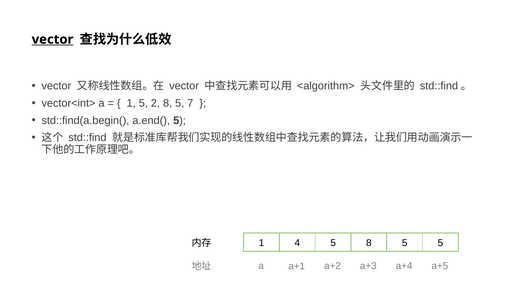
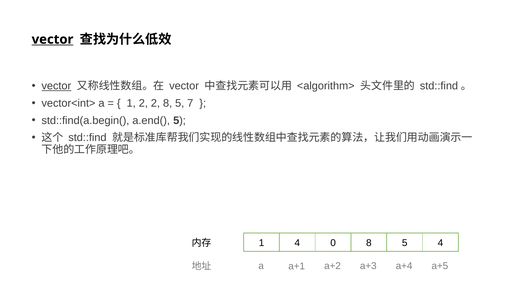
vector underline: none -> present (56, 86)
1 5: 5 -> 2 (143, 103)
4 5: 5 -> 0 (333, 243)
5 5: 5 -> 4 (440, 243)
